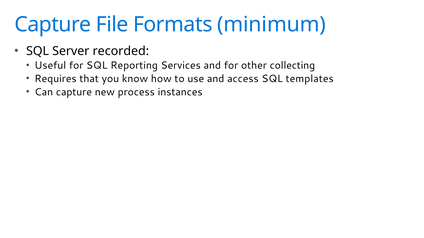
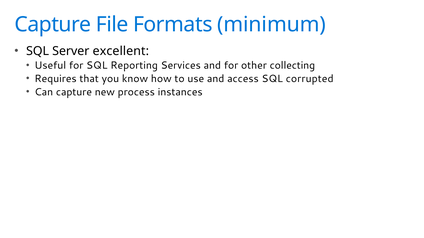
recorded: recorded -> excellent (121, 51)
templates: templates -> corrupted (310, 79)
